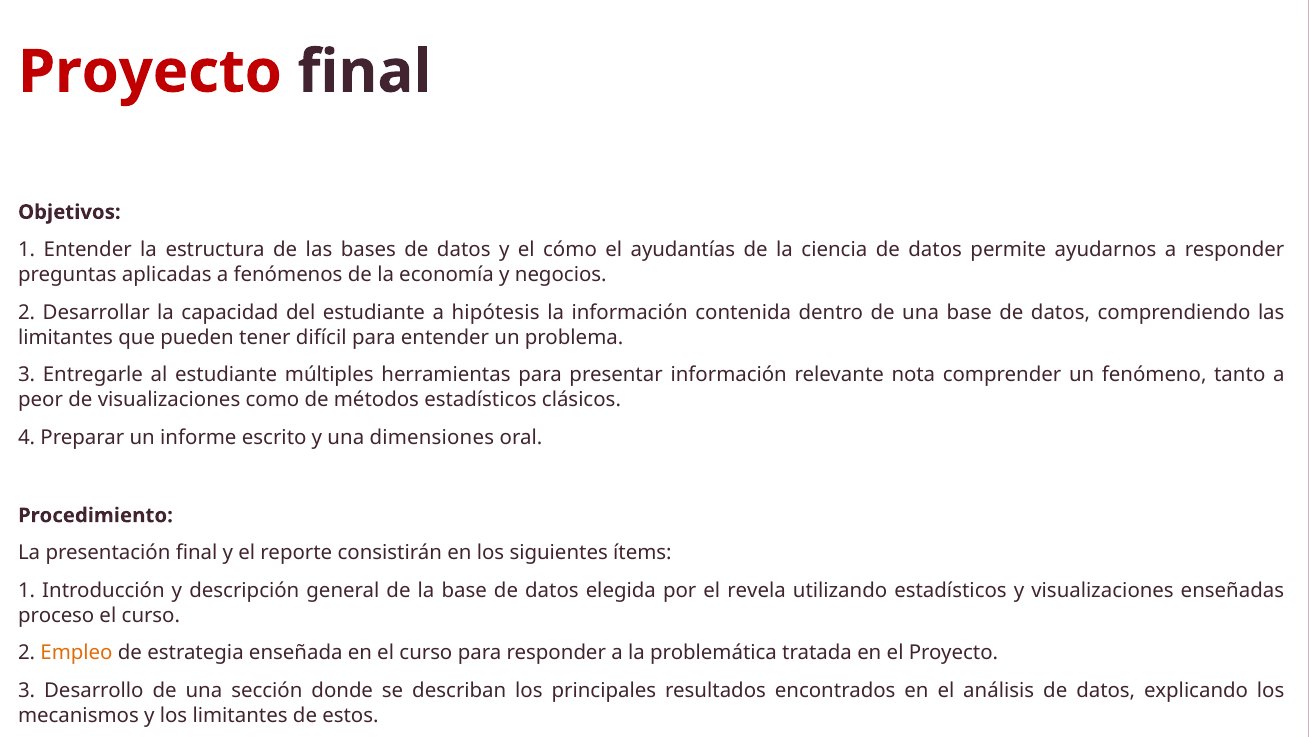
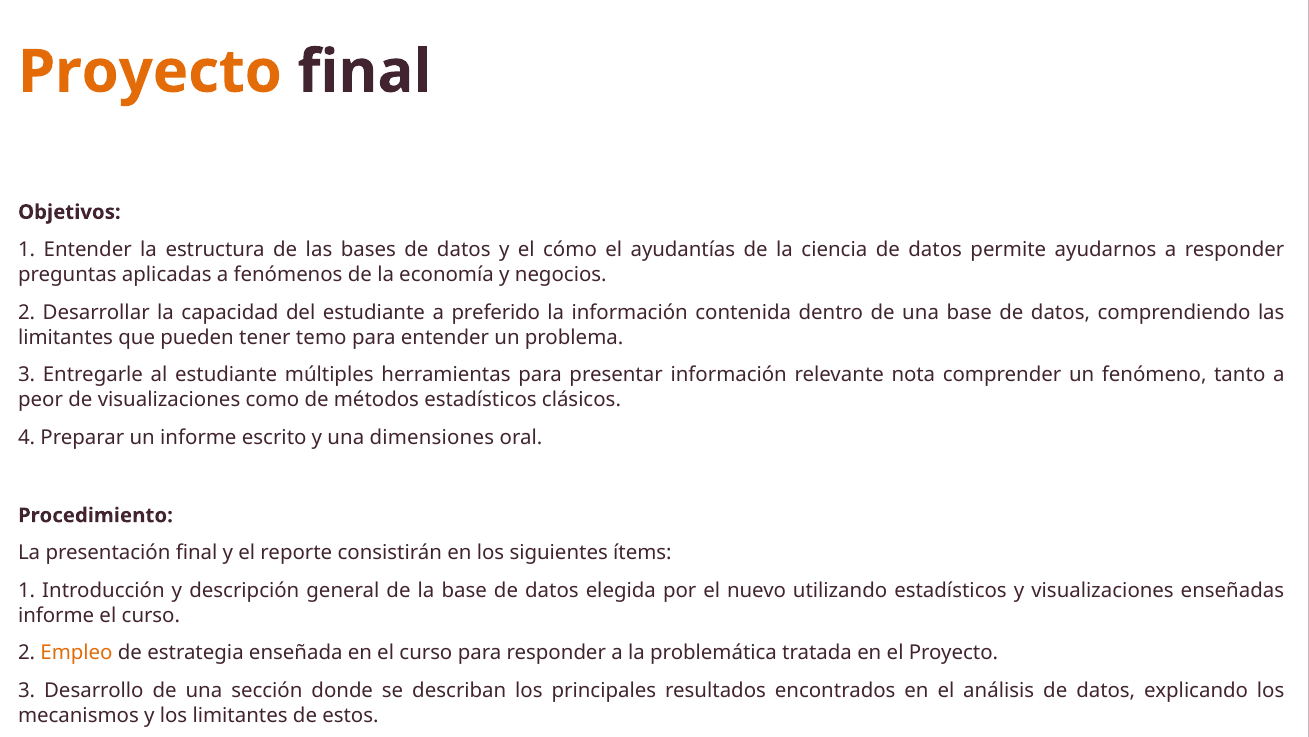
Proyecto colour: red -> orange (150, 72)
hipótesis: hipótesis -> preferido (496, 312)
difícil: difícil -> temo (321, 337)
revela: revela -> nuevo (757, 590)
proceso: proceso -> informe (56, 615)
